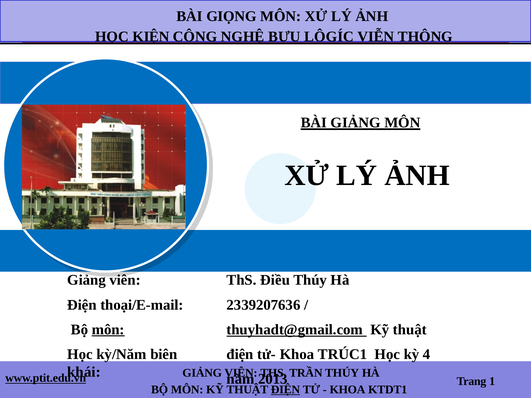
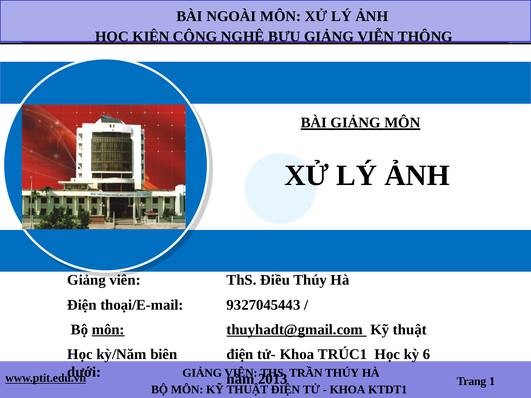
GIỌNG: GIỌNG -> NGOÀI (231, 16)
BƯU LÔGÍC: LÔGÍC -> GIẢNG (329, 37)
2339207636: 2339207636 -> 9327045443 (263, 305)
4: 4 -> 6 (427, 355)
khái: khái -> dưới (84, 372)
ĐIỆN underline: present -> none (285, 390)
